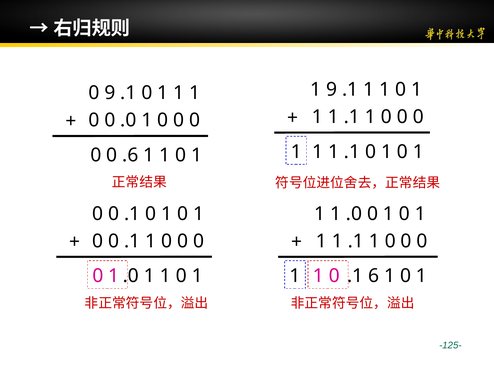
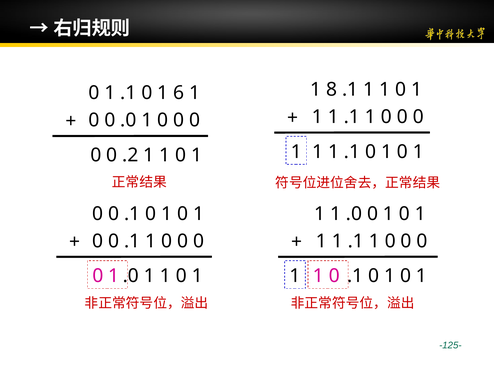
1 9: 9 -> 8 (332, 90)
9: 9 -> 1 (110, 93)
.1 0 1 1: 1 -> 6 (179, 93)
.6: .6 -> .2 (130, 155)
6: 6 -> 0 (374, 276)
